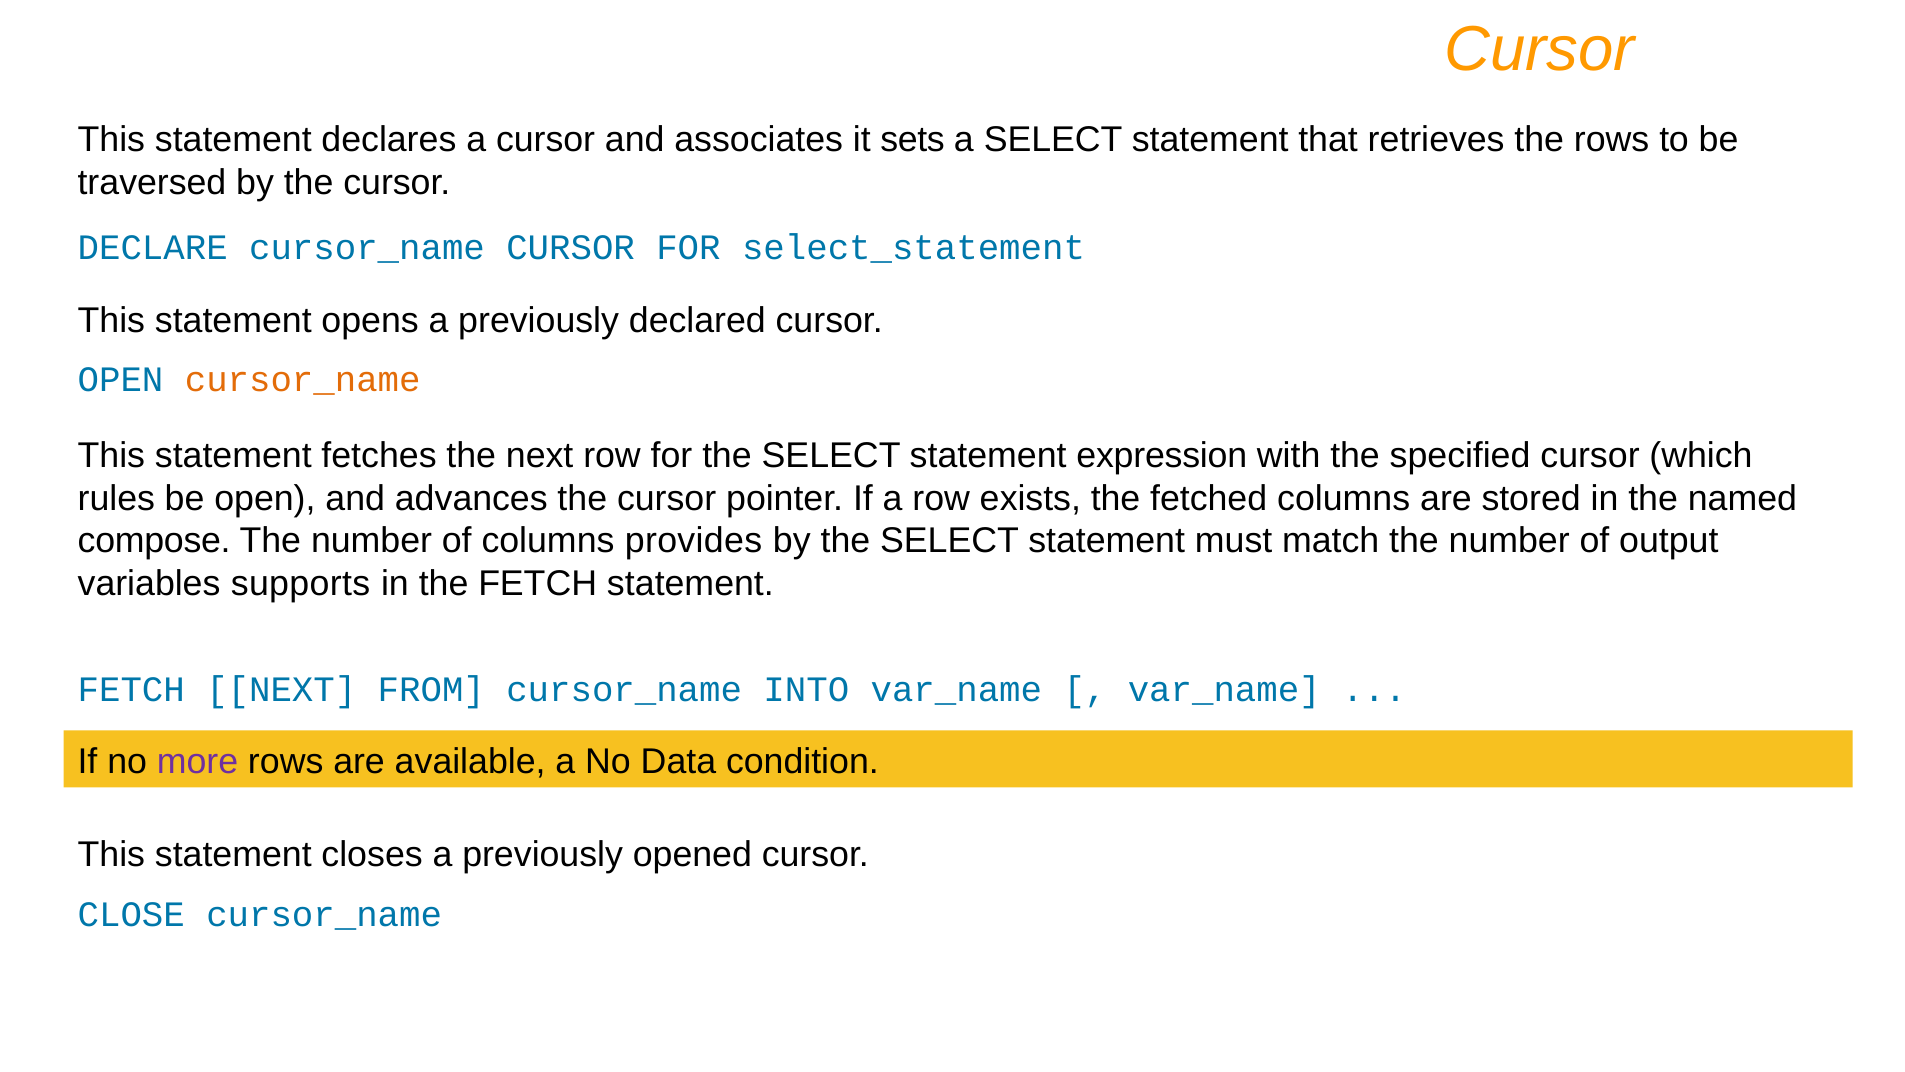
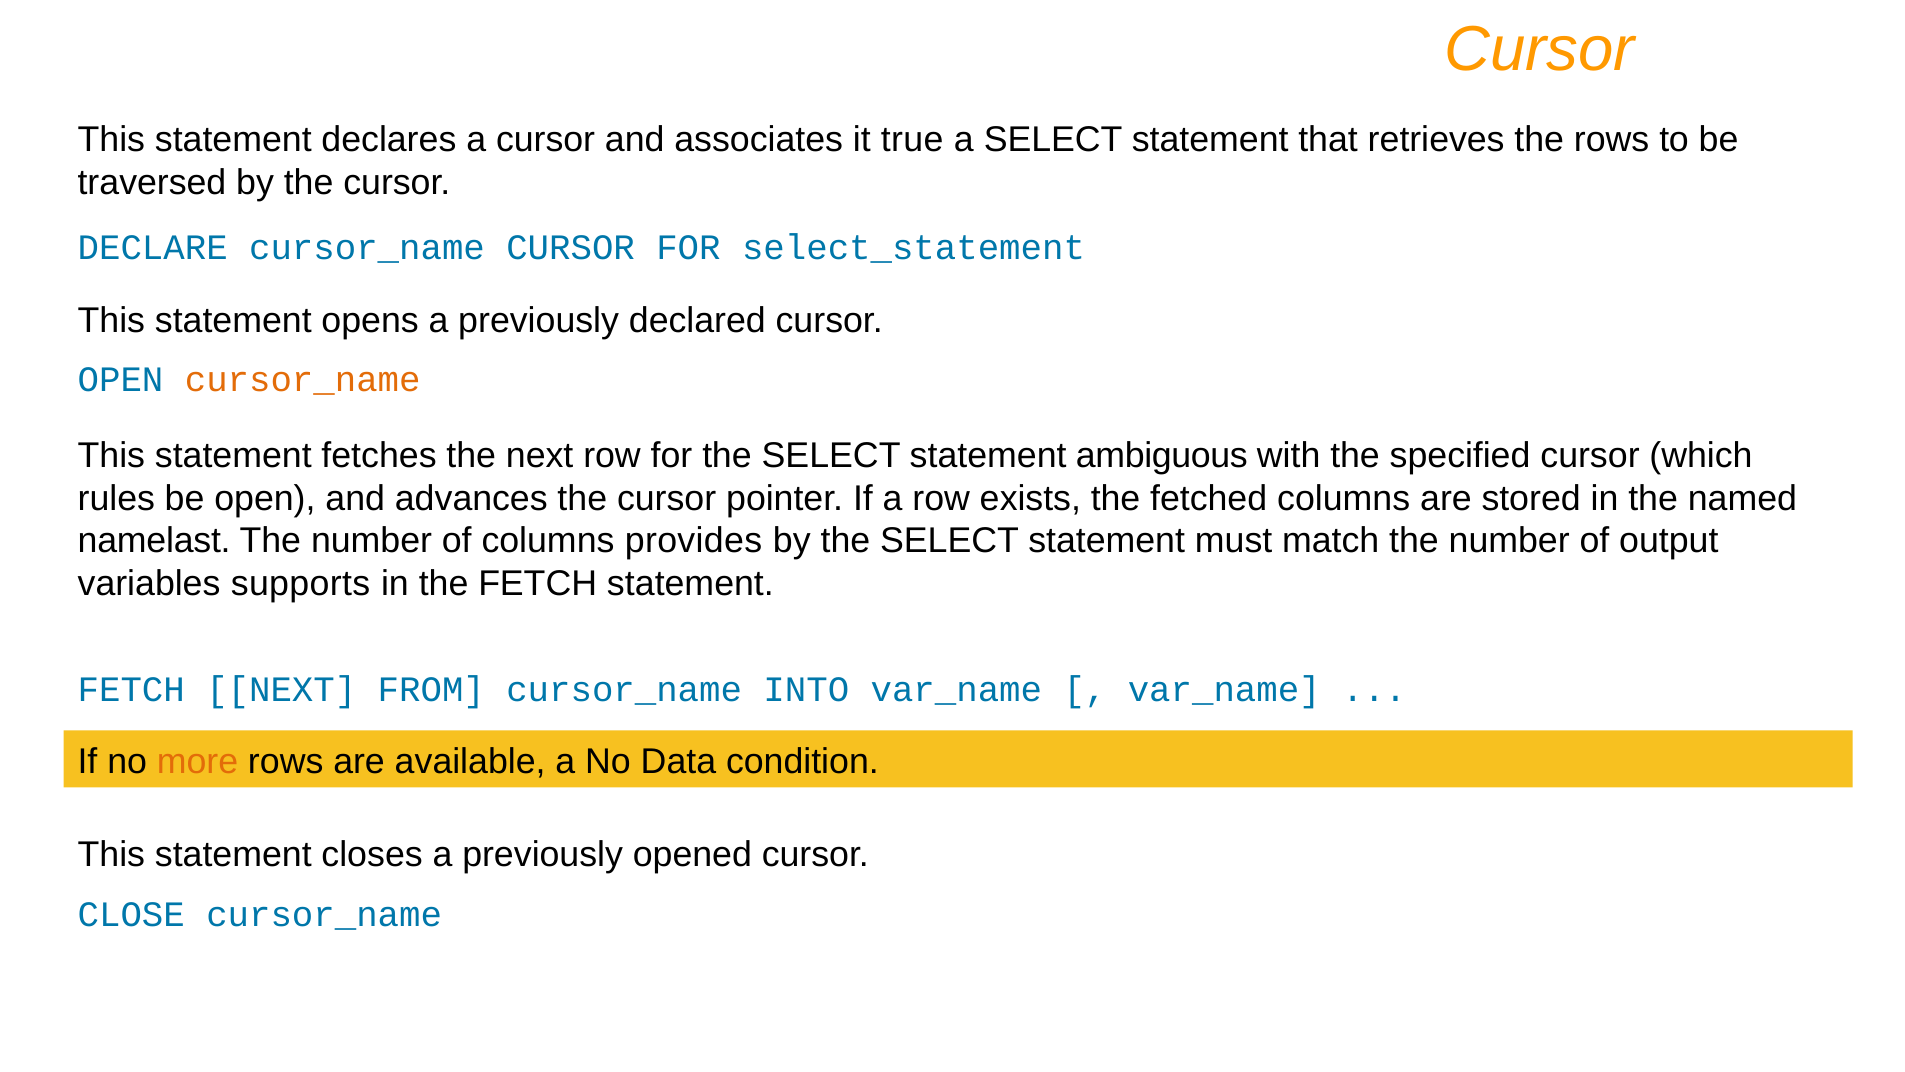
sets: sets -> true (912, 140)
expression: expression -> ambiguous (1162, 455)
compose: compose -> namelast (154, 541)
more colour: purple -> orange (198, 761)
